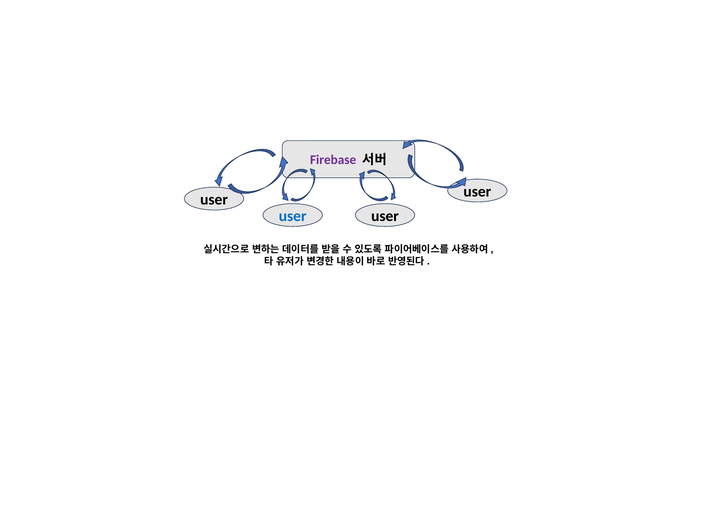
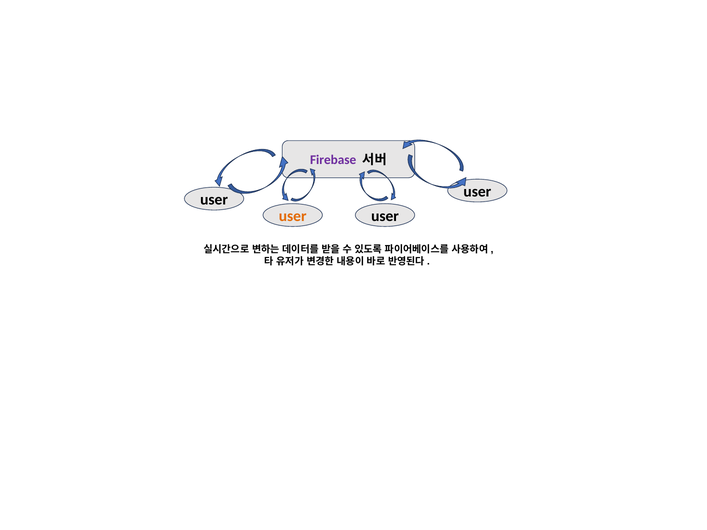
user colour: blue -> orange (293, 216)
